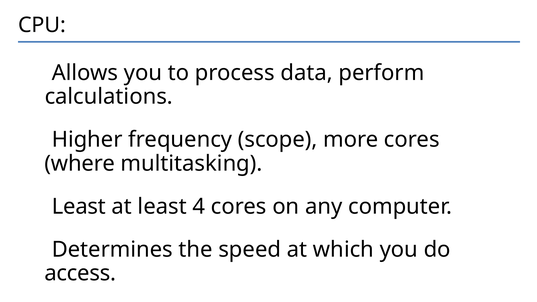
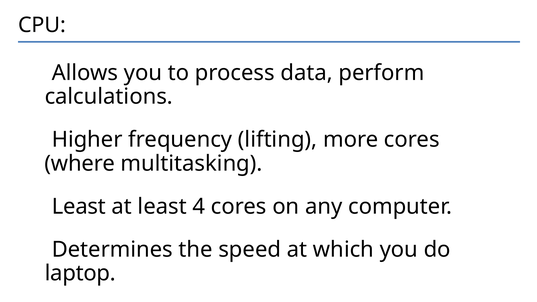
scope: scope -> lifting (278, 140)
access: access -> laptop (80, 273)
